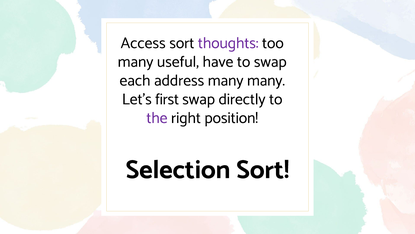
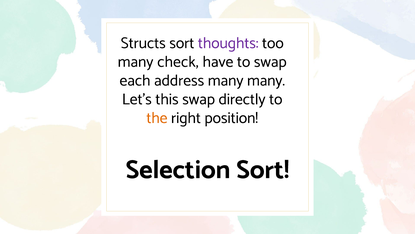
Access: Access -> Structs (143, 43)
useful: useful -> check (178, 62)
first: first -> this (167, 99)
the colour: purple -> orange (157, 118)
